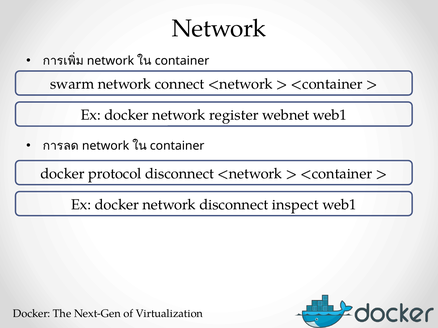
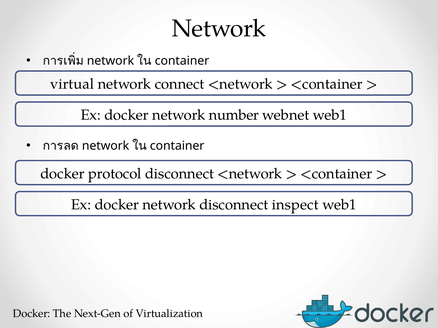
swarm: swarm -> virtual (72, 84)
register: register -> number (234, 115)
